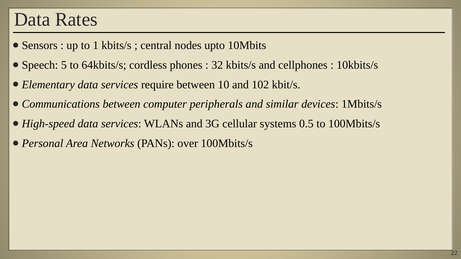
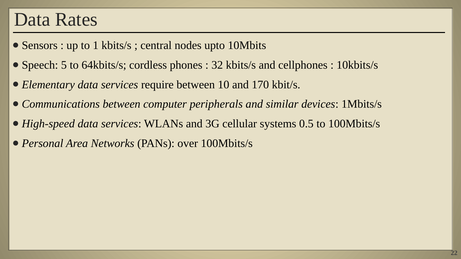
102: 102 -> 170 (260, 85)
